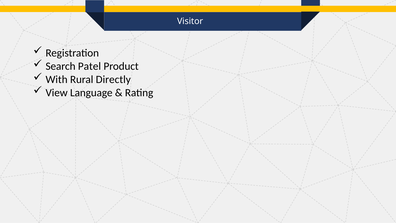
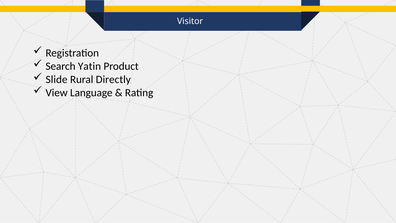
Patel: Patel -> Yatin (89, 66)
With: With -> Slide (57, 79)
